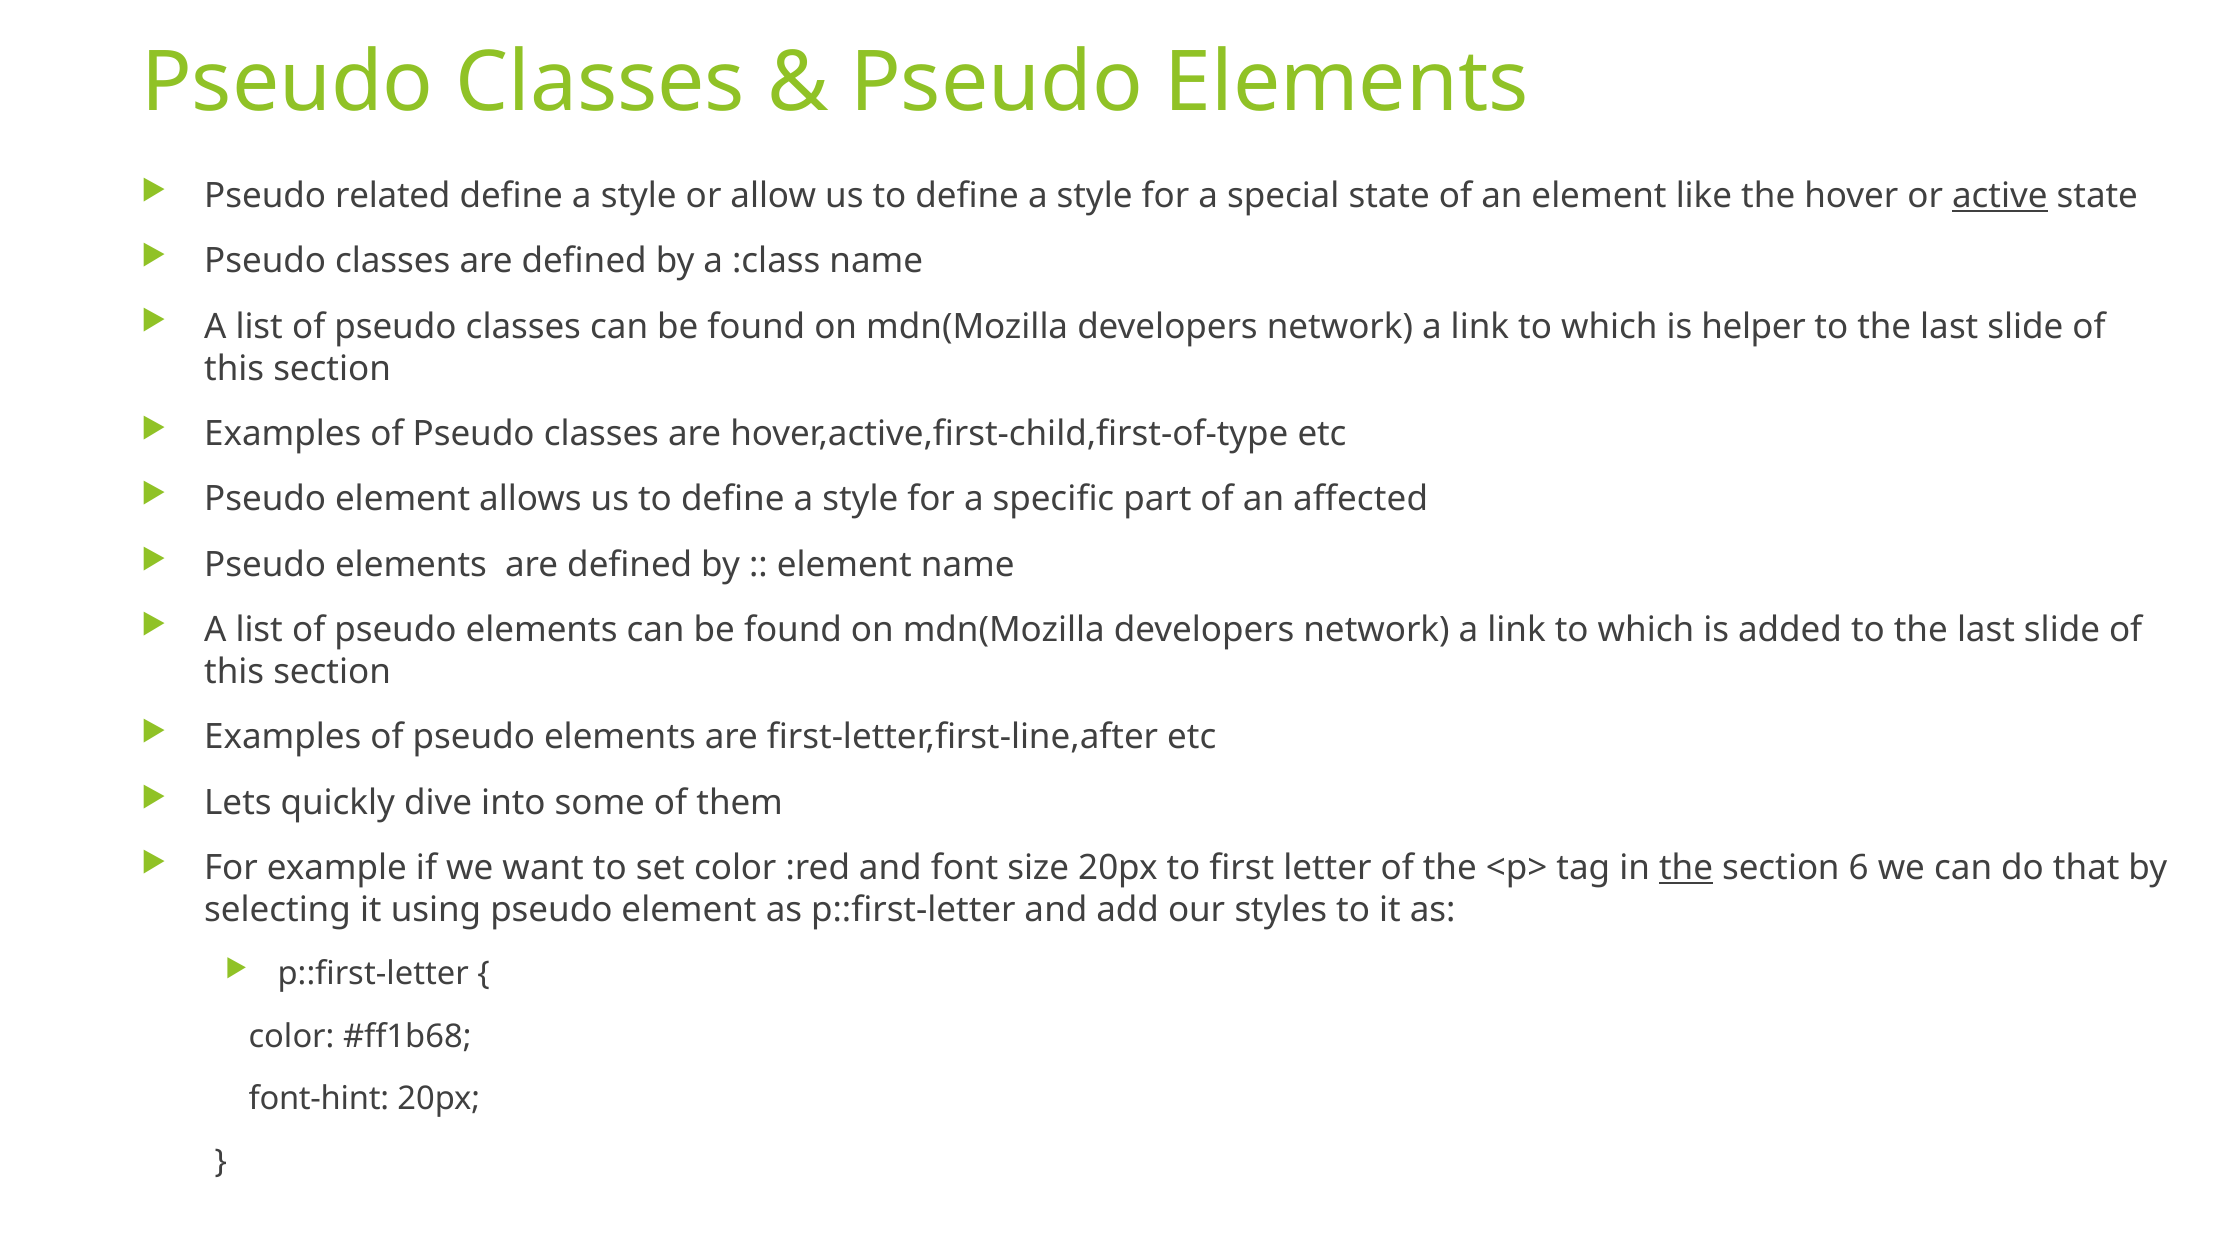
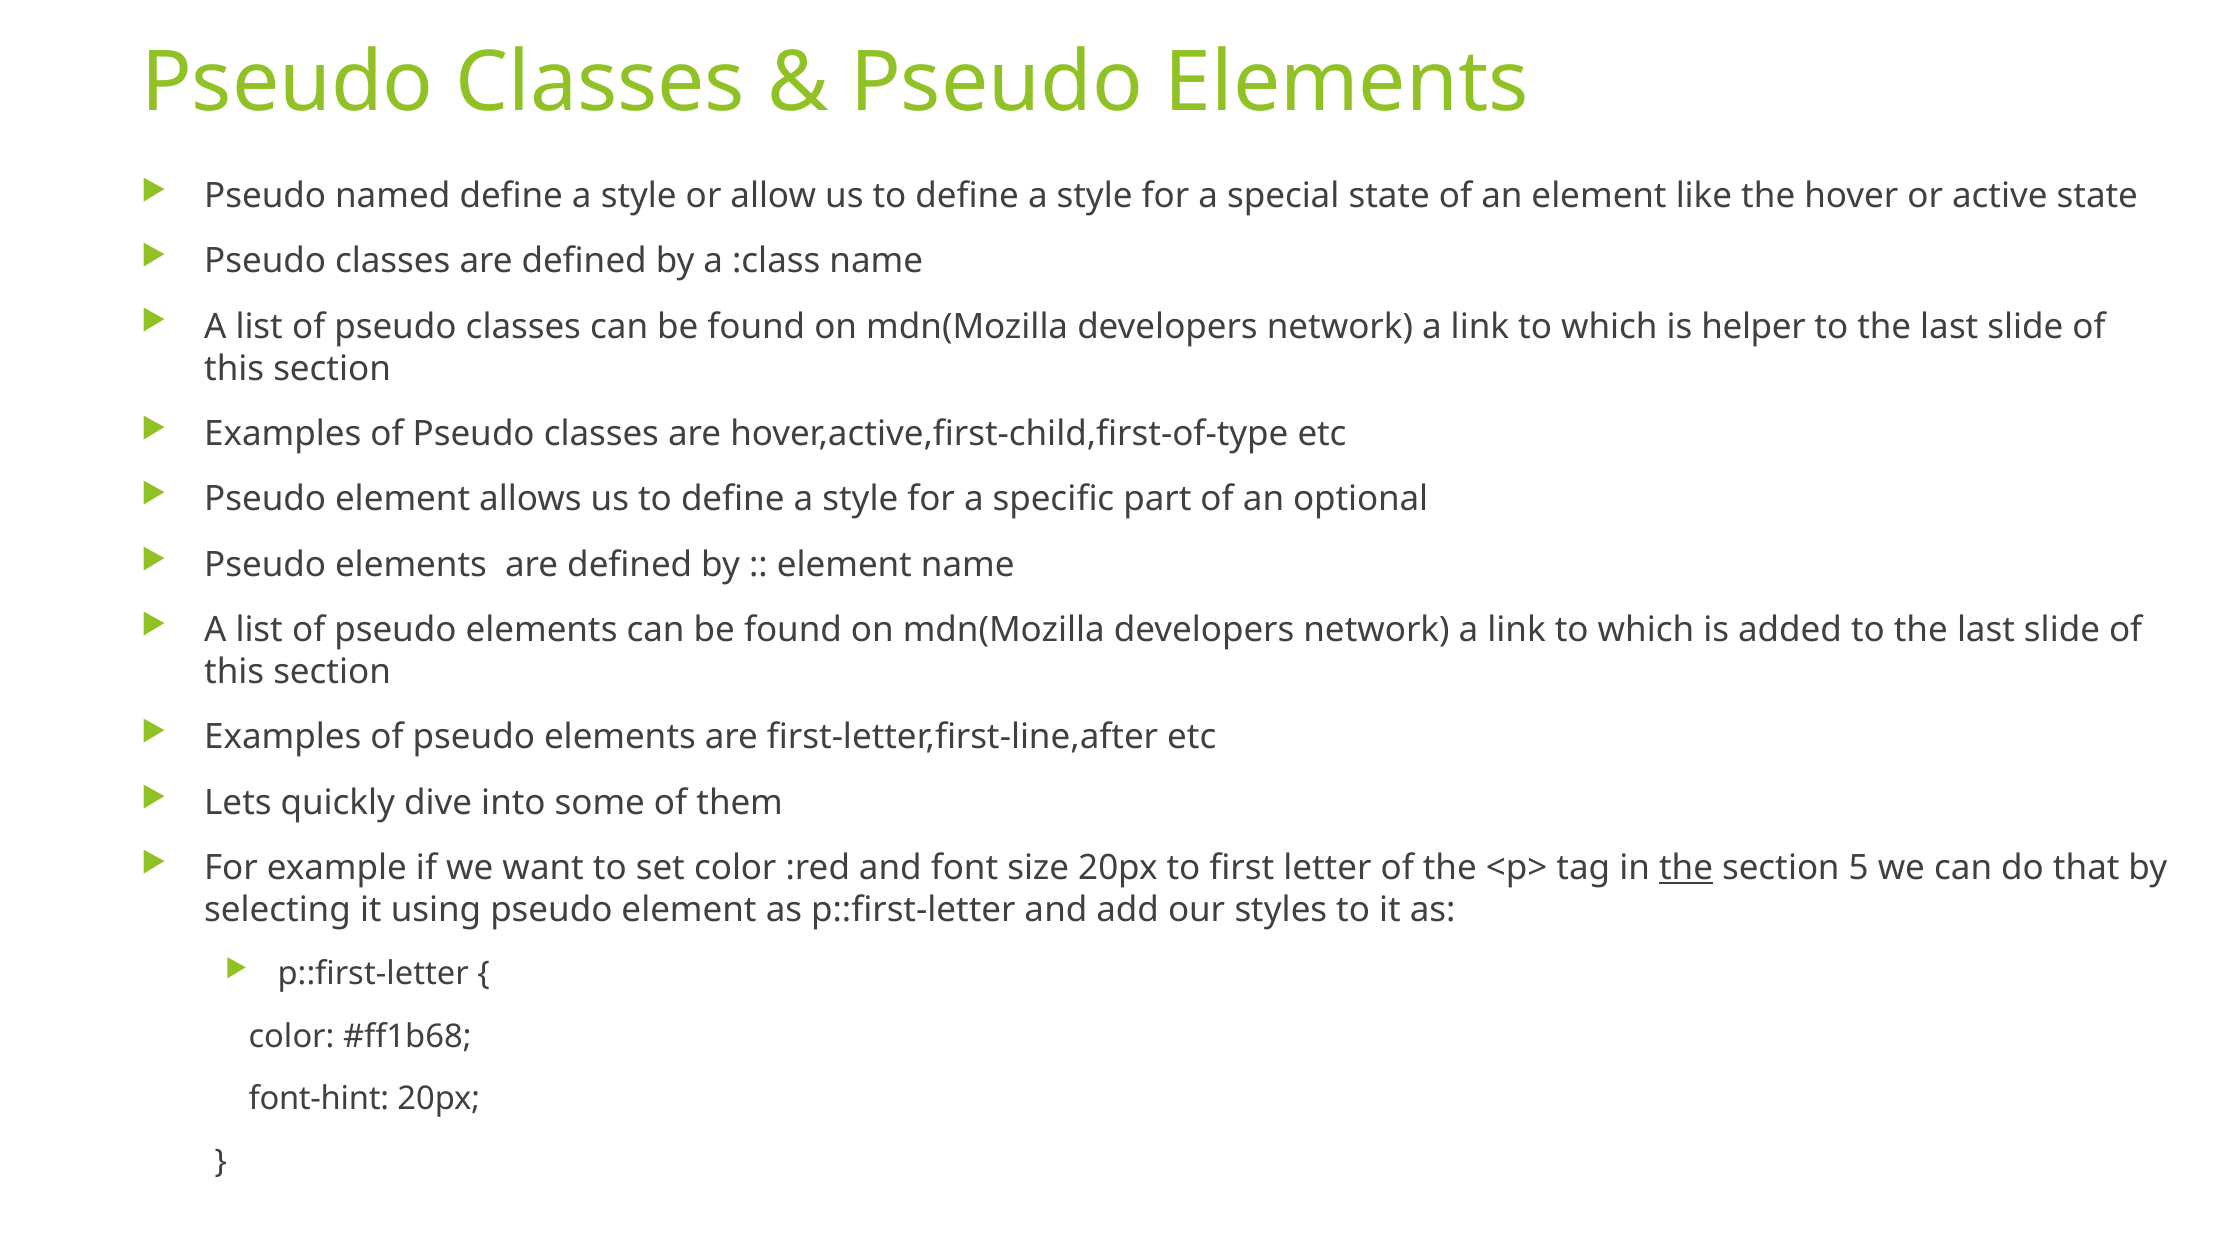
related: related -> named (393, 196)
active underline: present -> none (2000, 196)
affected: affected -> optional (1361, 499)
6: 6 -> 5 (1859, 868)
